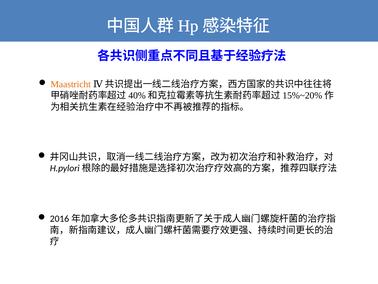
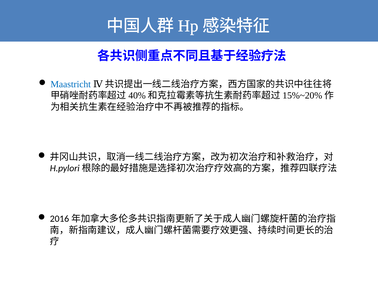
Maastricht colour: orange -> blue (71, 84)
